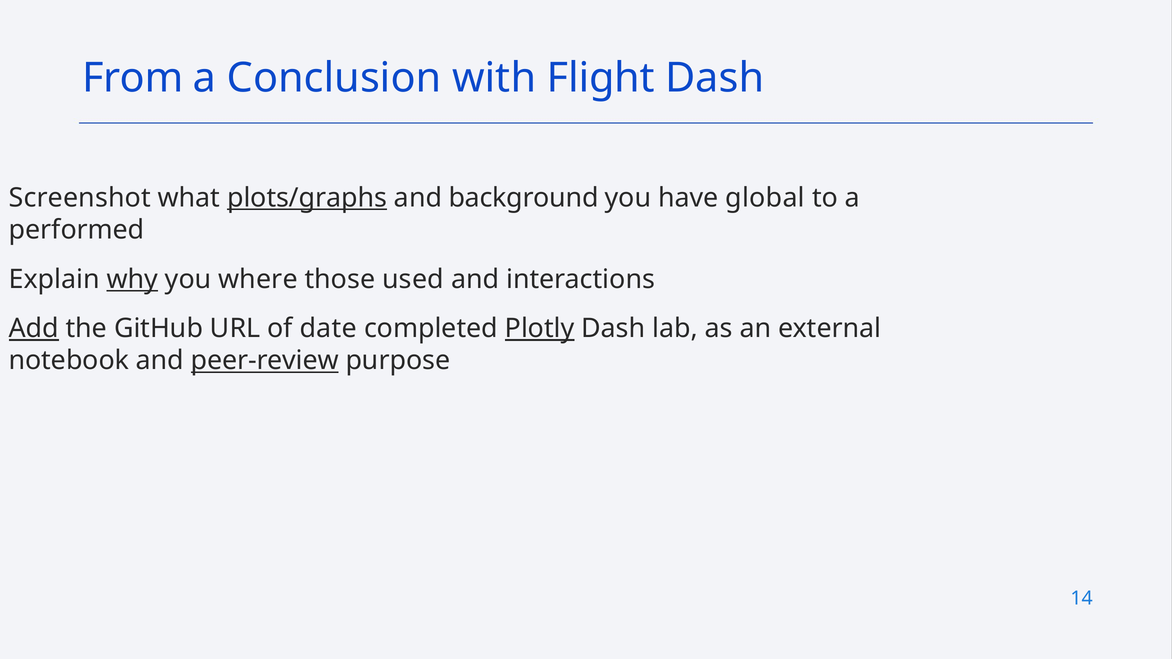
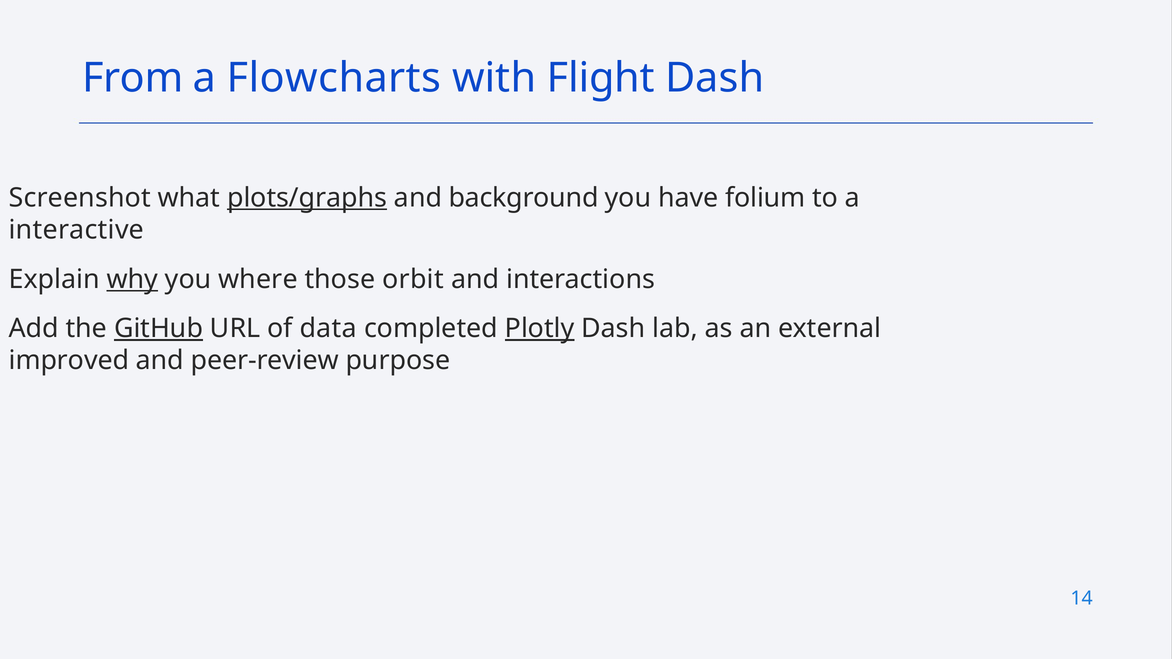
Conclusion: Conclusion -> Flowcharts (334, 78)
global: global -> folium (765, 198)
performed: performed -> interactive (76, 230)
used: used -> orbit (413, 279)
Add underline: present -> none (34, 329)
GitHub underline: none -> present (159, 329)
date: date -> data (328, 329)
notebook: notebook -> improved (69, 361)
peer-review underline: present -> none (265, 361)
